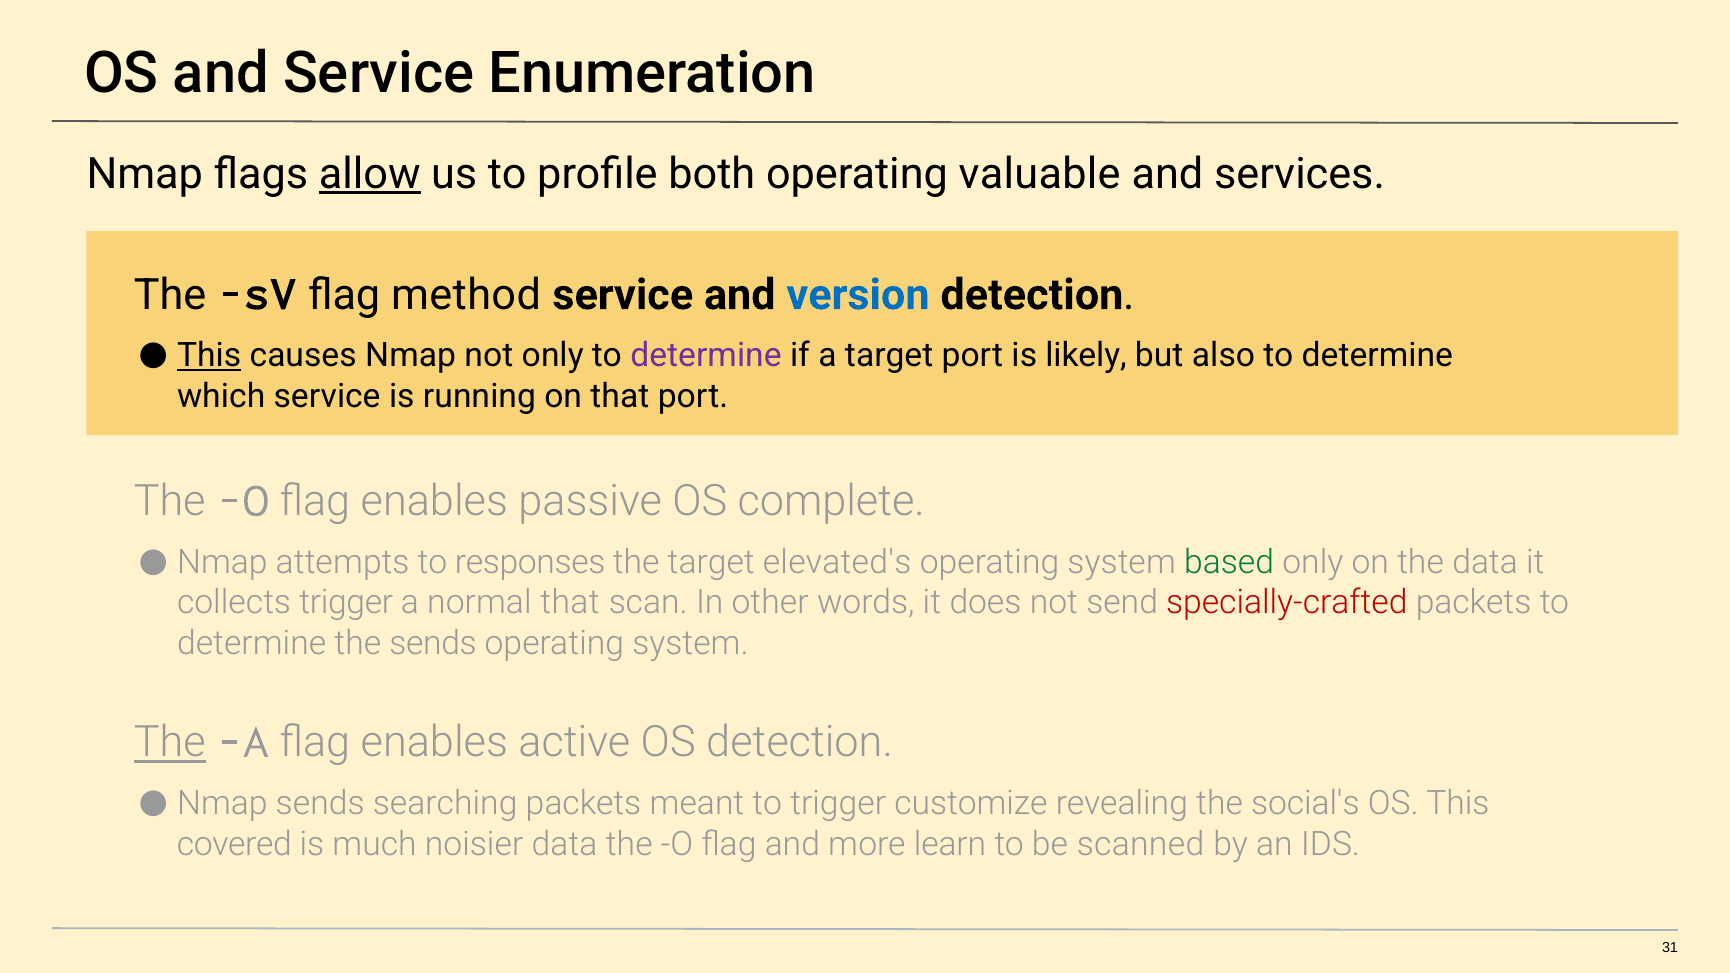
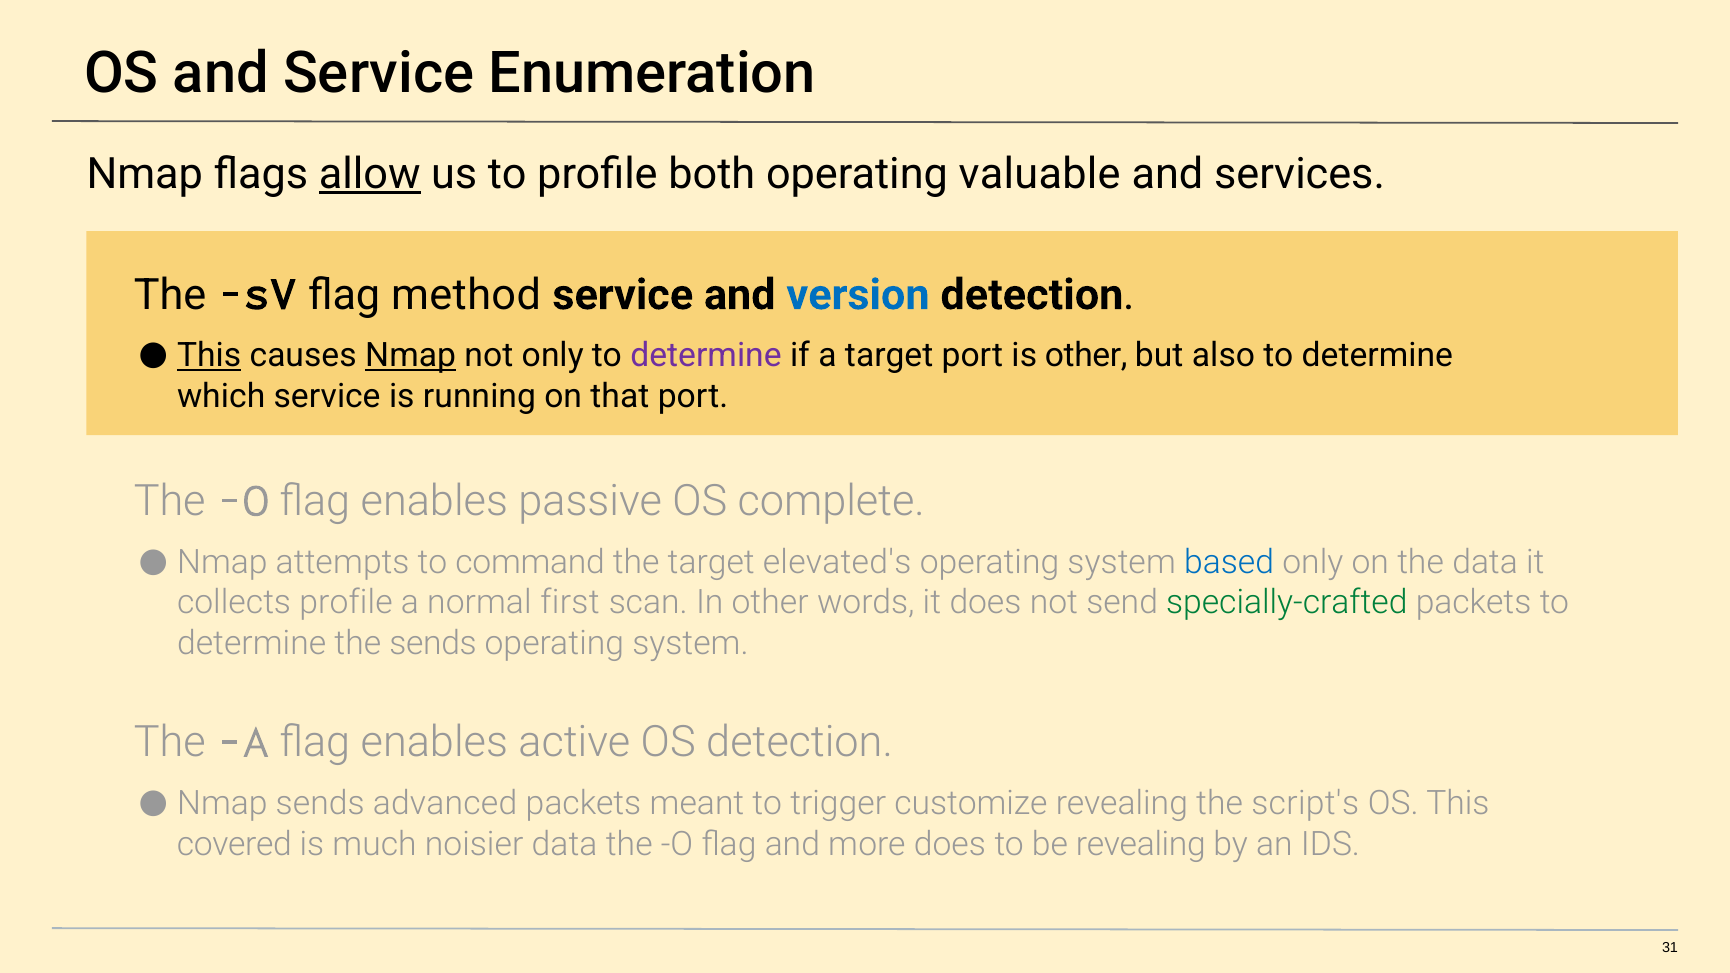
Nmap underline: none -> present (411, 356)
is likely: likely -> other (1086, 356)
responses: responses -> command (530, 562)
based colour: green -> blue (1229, 562)
collects trigger: trigger -> profile (346, 603)
normal that: that -> first (570, 603)
specially-crafted colour: red -> green (1287, 603)
The underline: present -> none (170, 743)
searching: searching -> advanced (445, 804)
social's: social's -> script's (1305, 804)
more learn: learn -> does (950, 844)
be scanned: scanned -> revealing (1141, 844)
